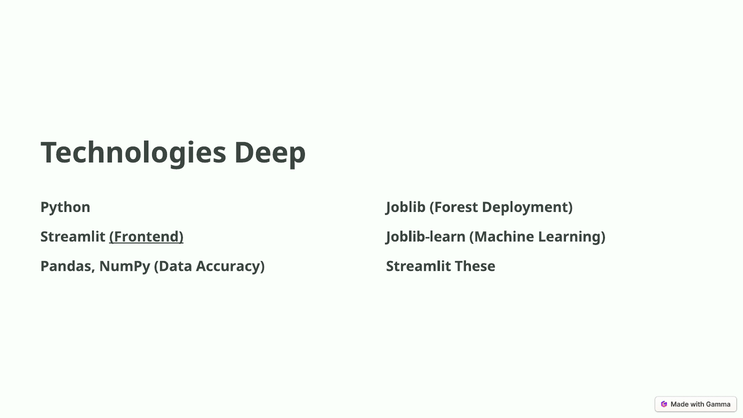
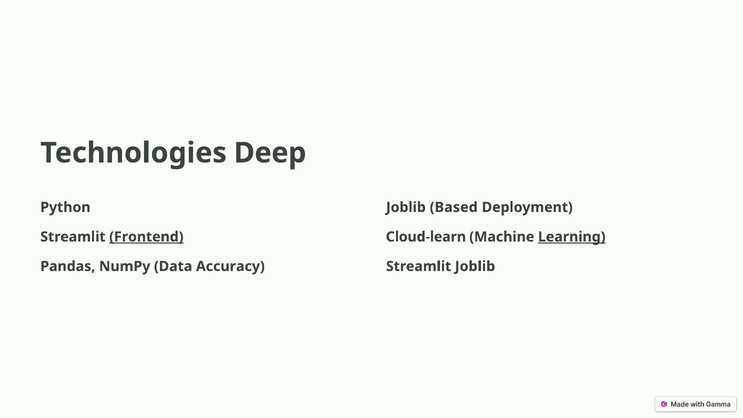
Forest: Forest -> Based (454, 207)
Joblib-learn: Joblib-learn -> Cloud-learn (426, 237)
Learning underline: none -> present (572, 237)
Streamlit These: These -> Joblib (475, 266)
